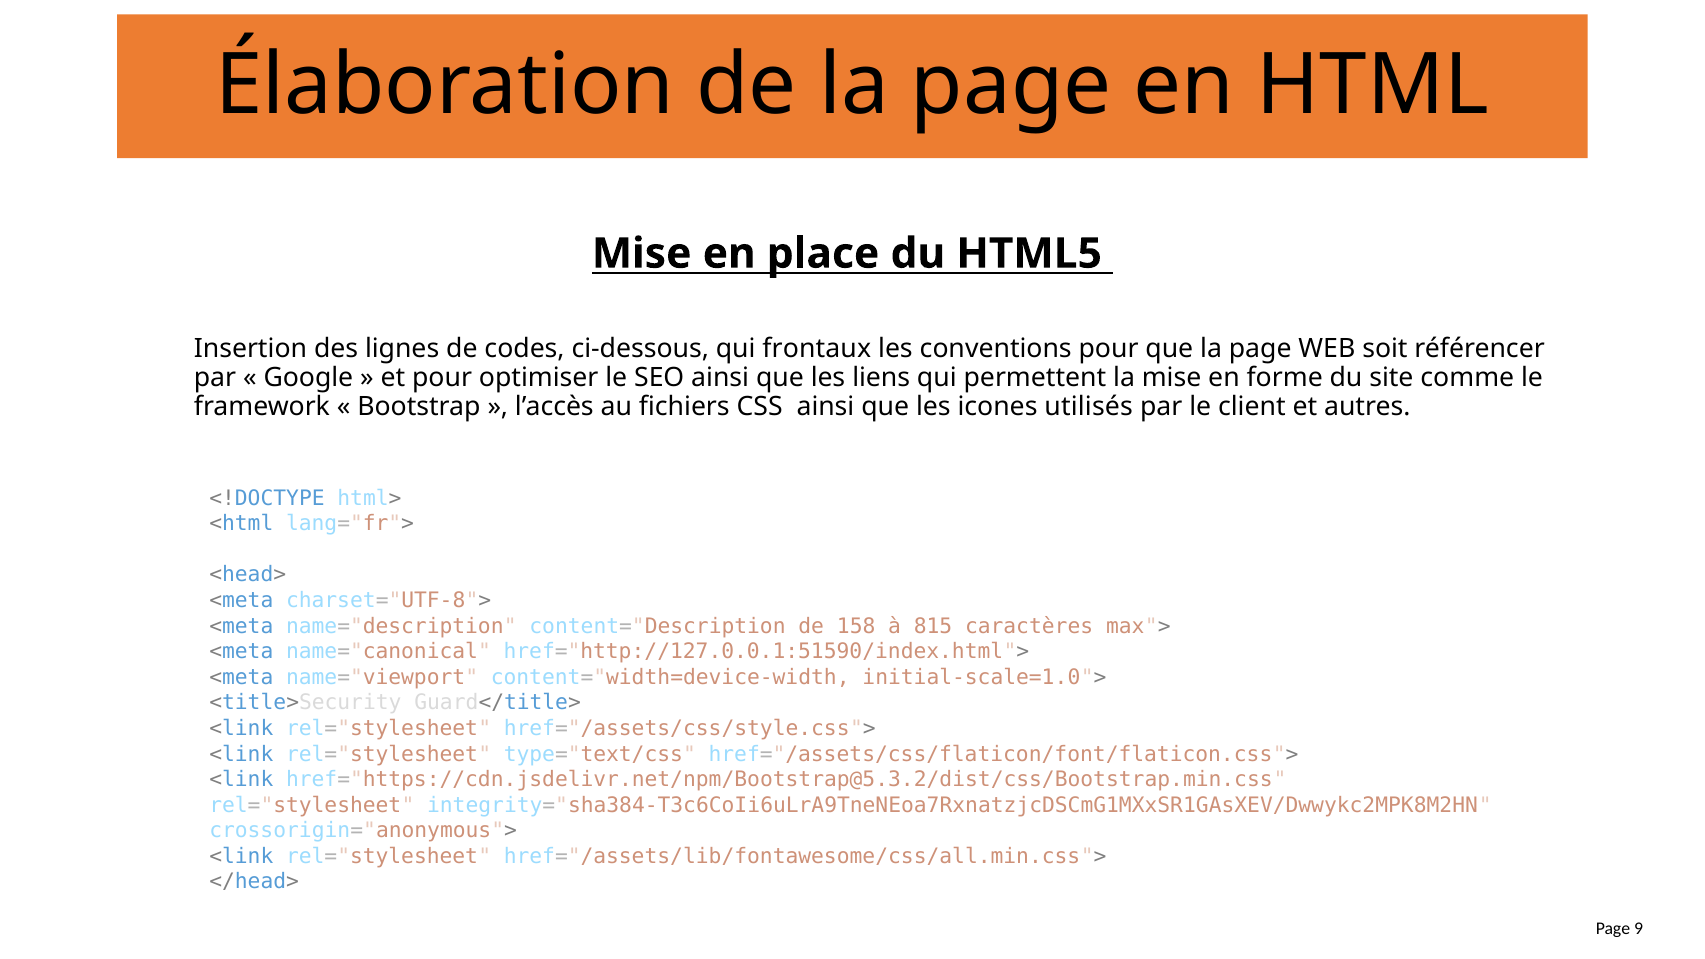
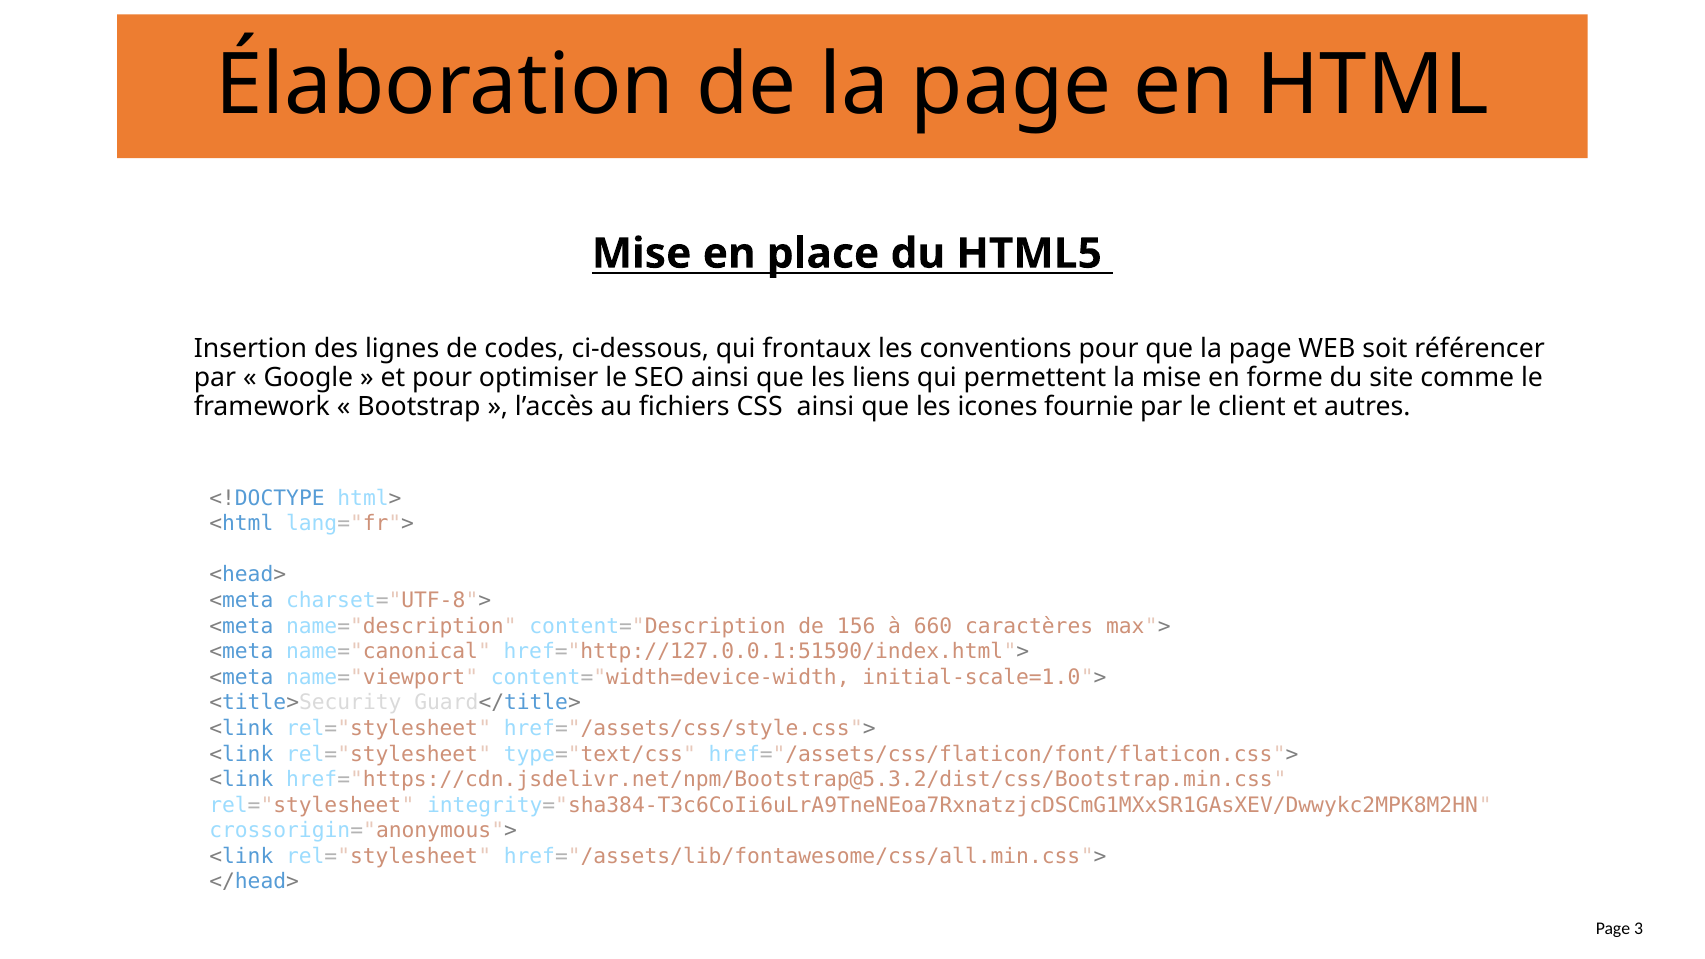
utilisés: utilisés -> fournie (1089, 407)
158: 158 -> 156 (856, 626)
815: 815 -> 660 (933, 626)
9: 9 -> 3 (1639, 928)
